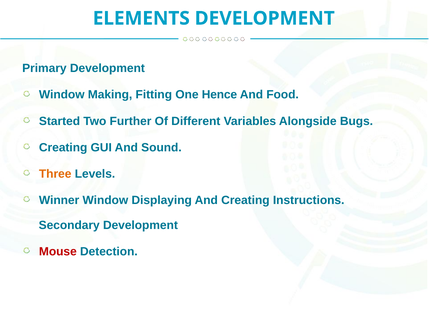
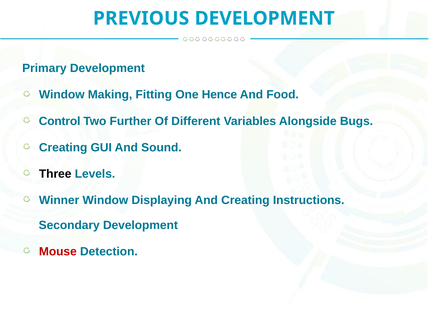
ELEMENTS: ELEMENTS -> PREVIOUS (141, 18)
Started: Started -> Control (60, 121)
Three colour: orange -> black (55, 174)
